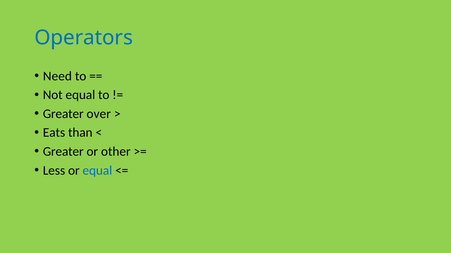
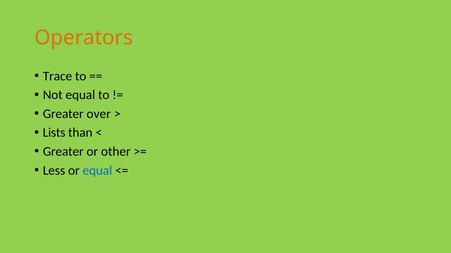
Operators colour: blue -> orange (84, 38)
Need: Need -> Trace (57, 76)
Eats: Eats -> Lists (54, 133)
